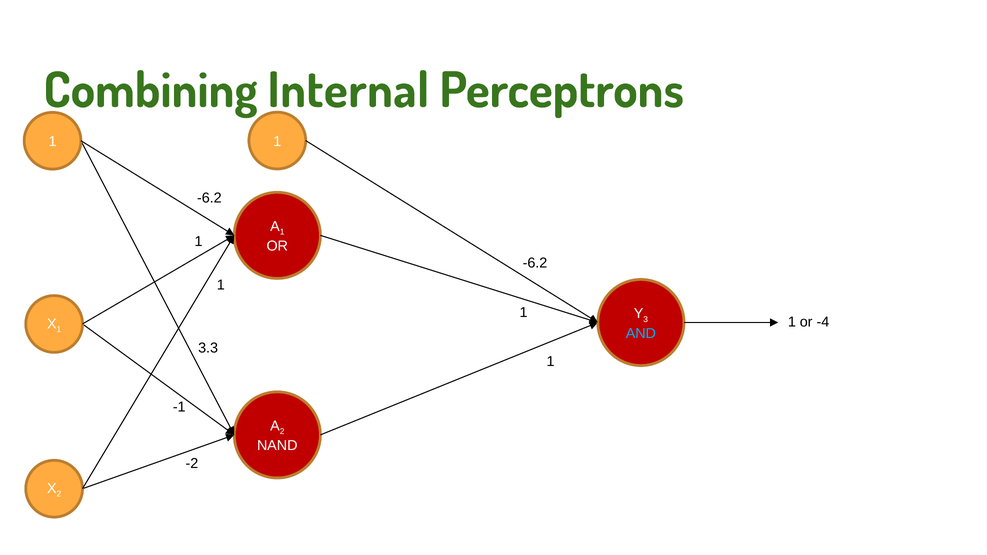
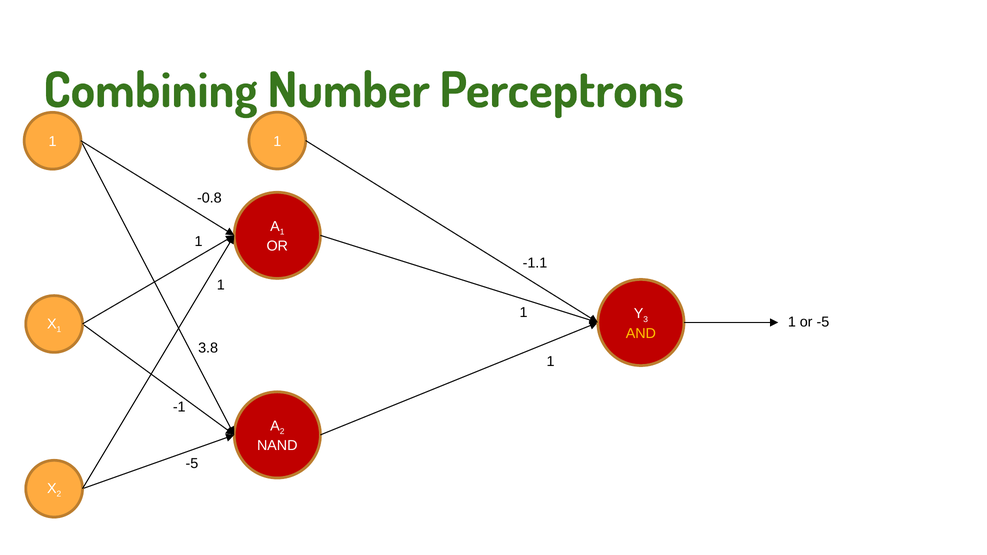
Internal: Internal -> Number (349, 91)
-6.2: -6.2 -> -0.8 (209, 198)
-6.2: -6.2 -> -1.1 (535, 263)
or -4: -4 -> -5 (823, 322)
AND colour: light blue -> yellow (641, 333)
3.3: 3.3 -> 3.8 (208, 348)
-2: -2 -> -5 (192, 464)
